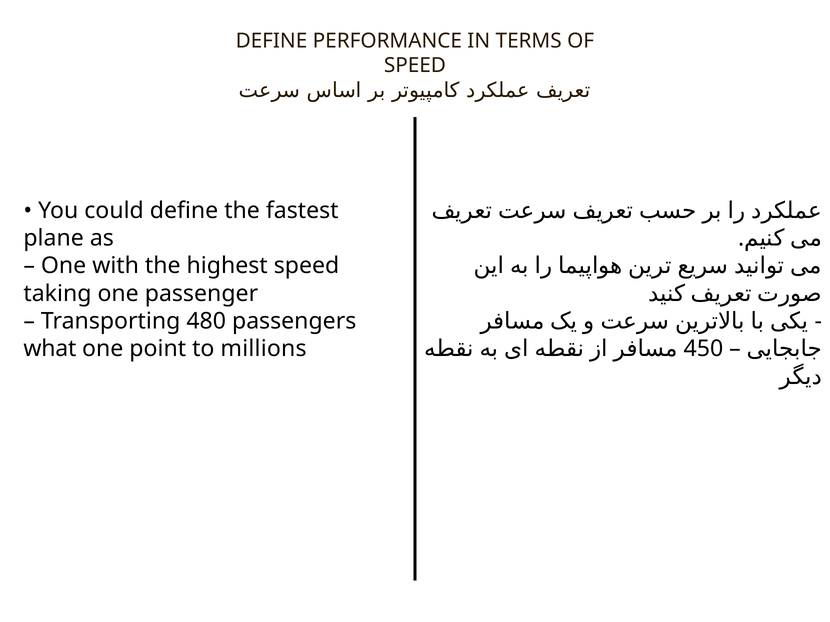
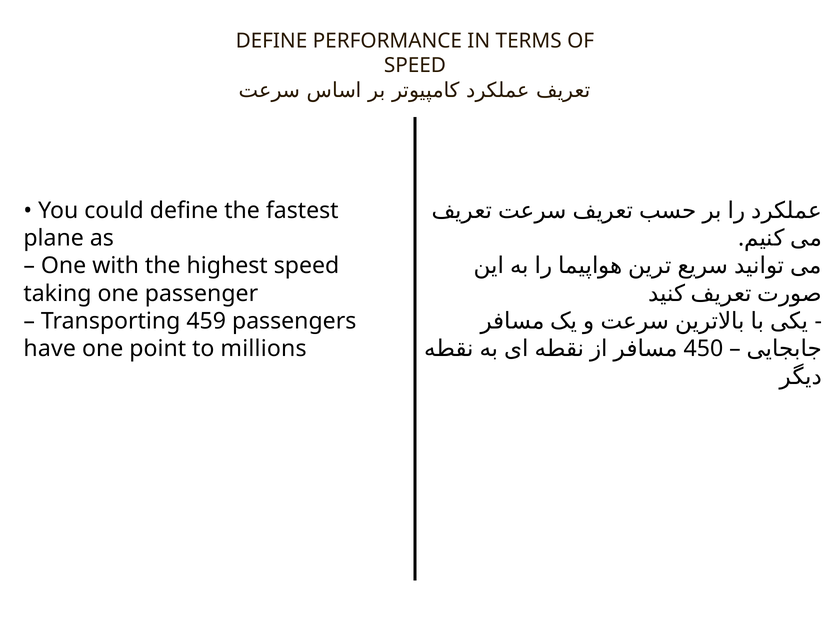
480: 480 -> 459 (206, 321)
what: what -> have (50, 349)
